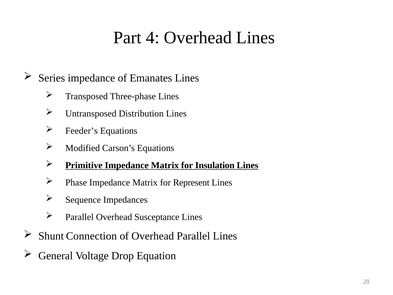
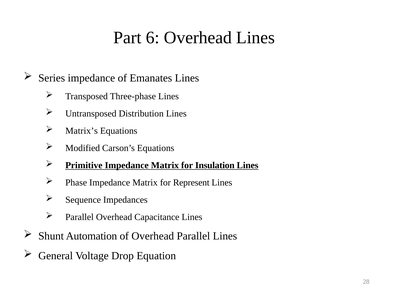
4: 4 -> 6 (153, 38)
Feeder’s: Feeder’s -> Matrix’s (82, 131)
Susceptance: Susceptance -> Capacitance (157, 217)
Connection: Connection -> Automation (92, 236)
